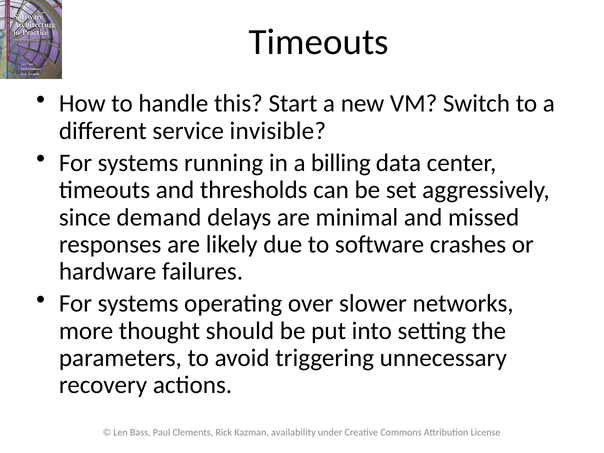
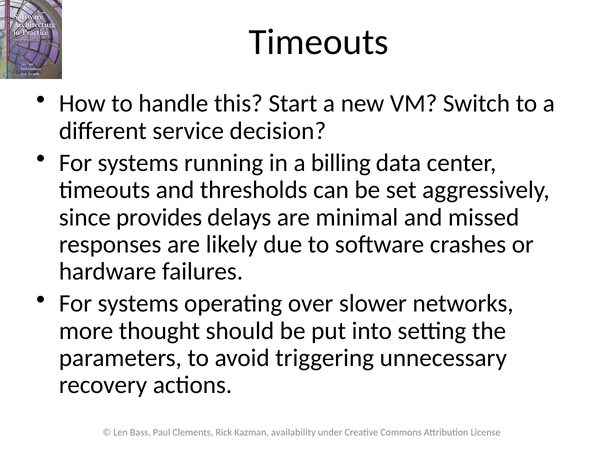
invisible: invisible -> decision (278, 131)
demand: demand -> provides (159, 217)
